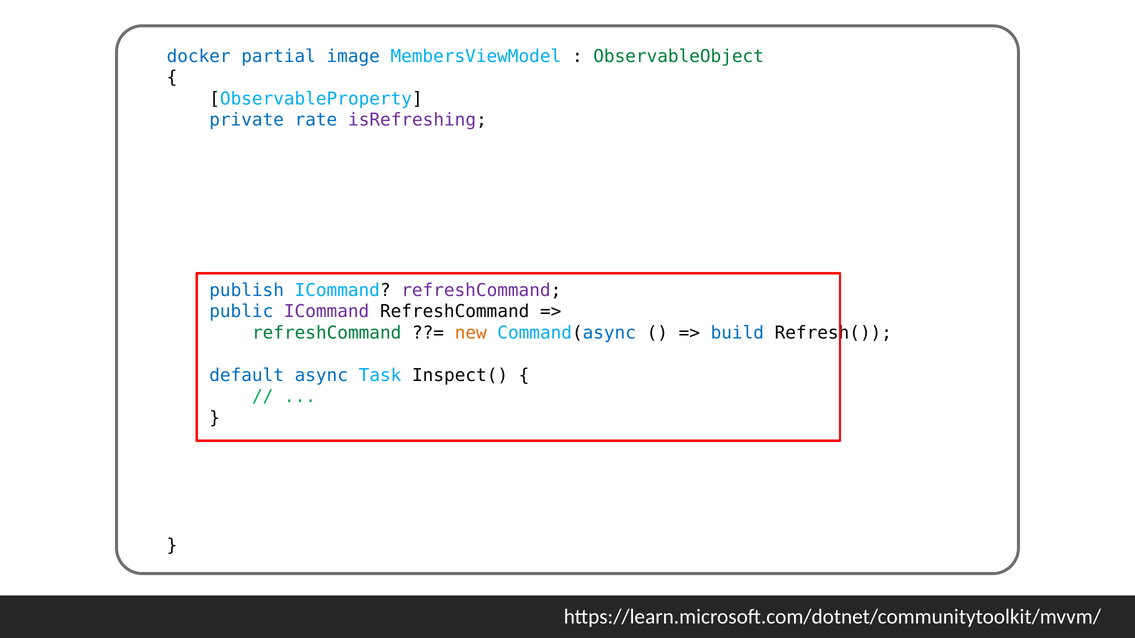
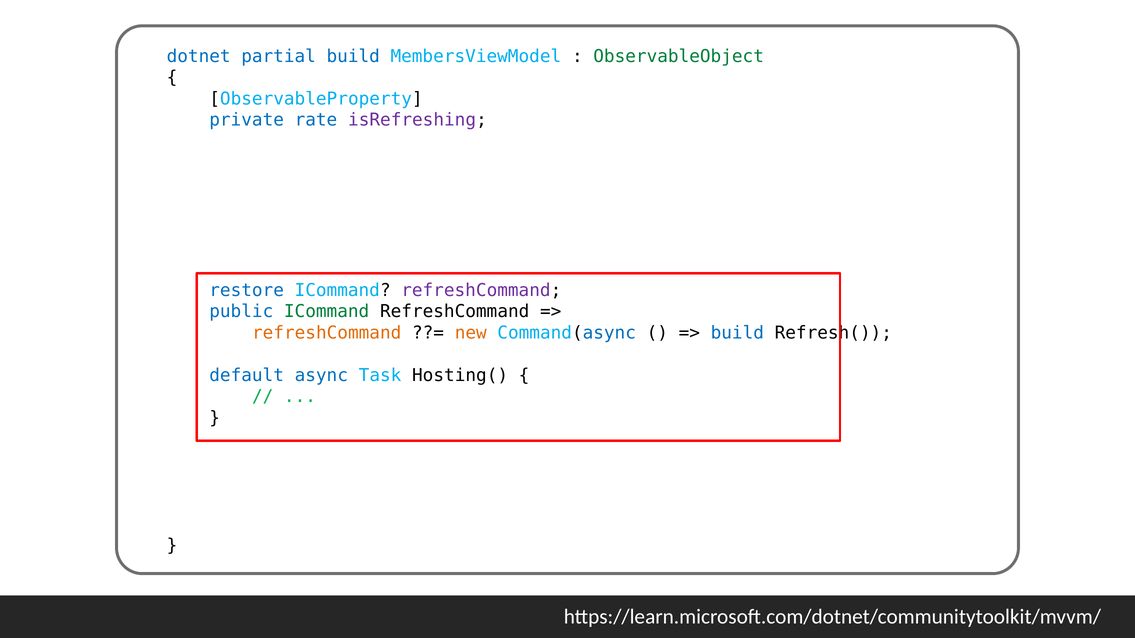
docker: docker -> dotnet (199, 56)
partial image: image -> build (353, 56)
publish: publish -> restore (247, 290)
ICommand colour: purple -> green (327, 312)
refreshCommand colour: green -> orange (327, 333)
Inspect(: Inspect( -> Hosting( (460, 376)
